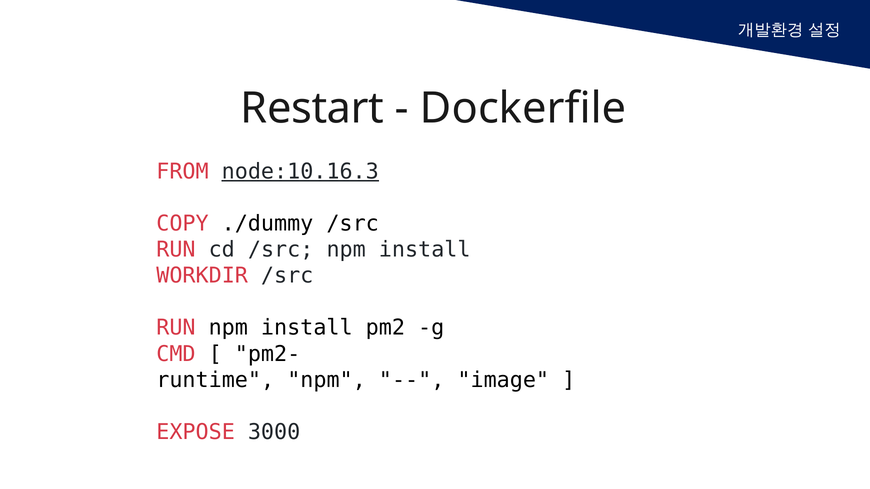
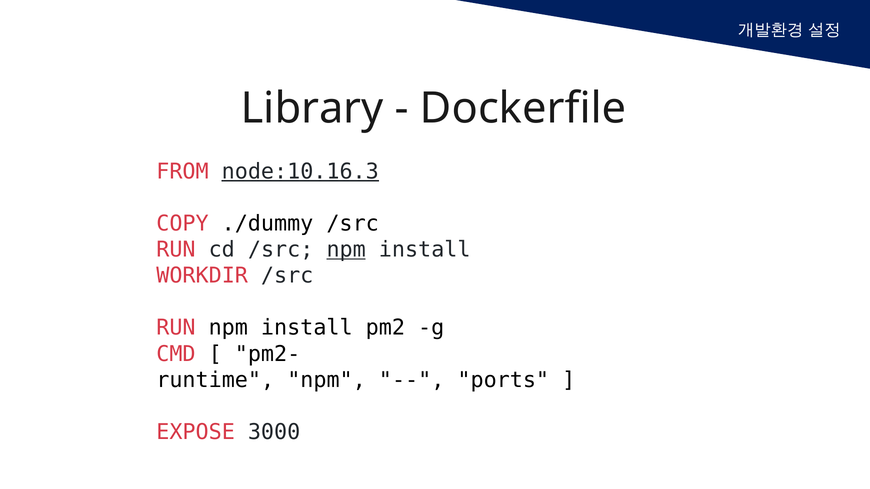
Restart: Restart -> Library (312, 108)
npm underline: none -> present (346, 250)
image: image -> ports (503, 380)
